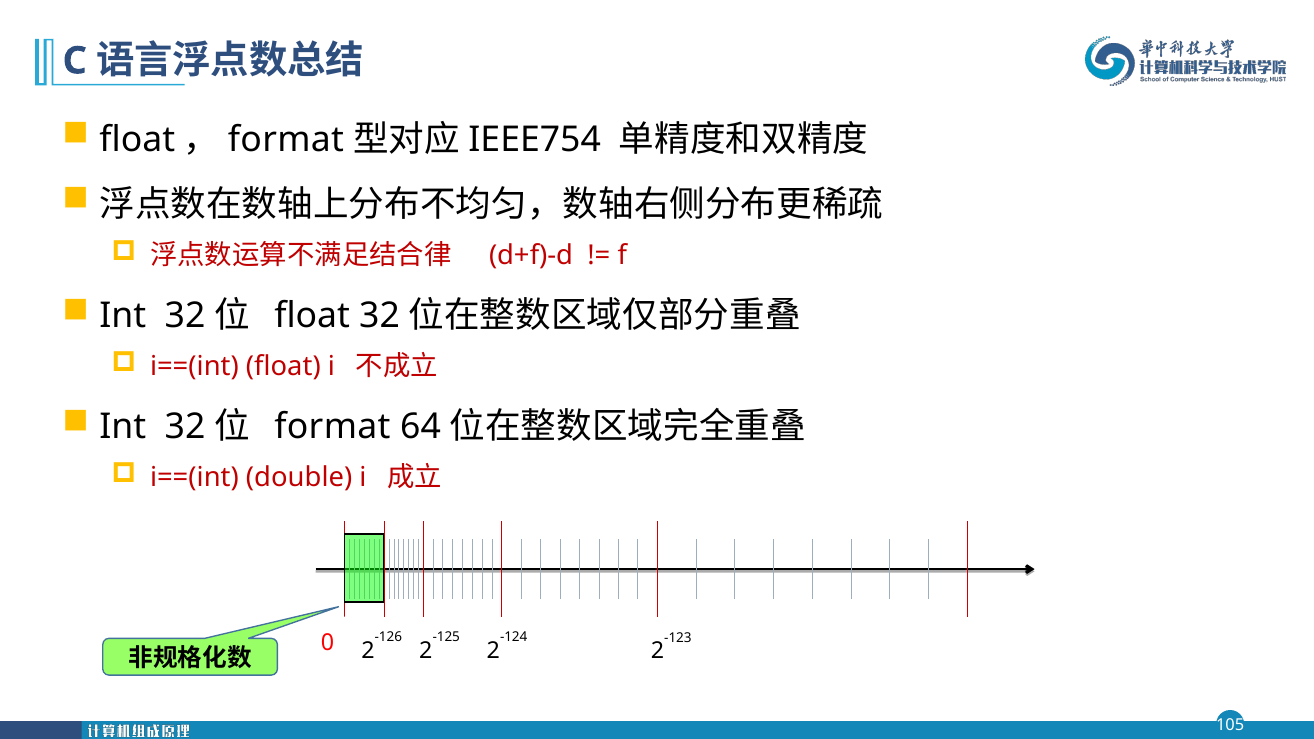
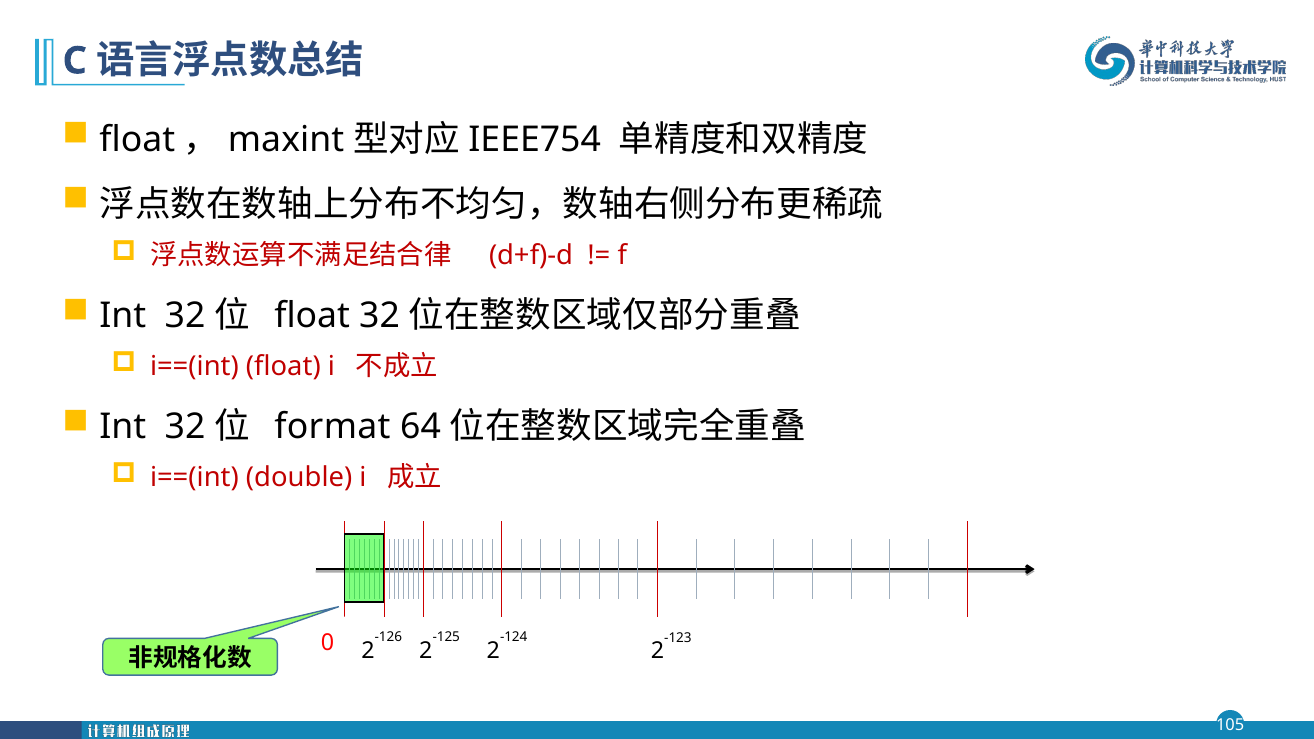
format: format -> maxint (286, 140)
